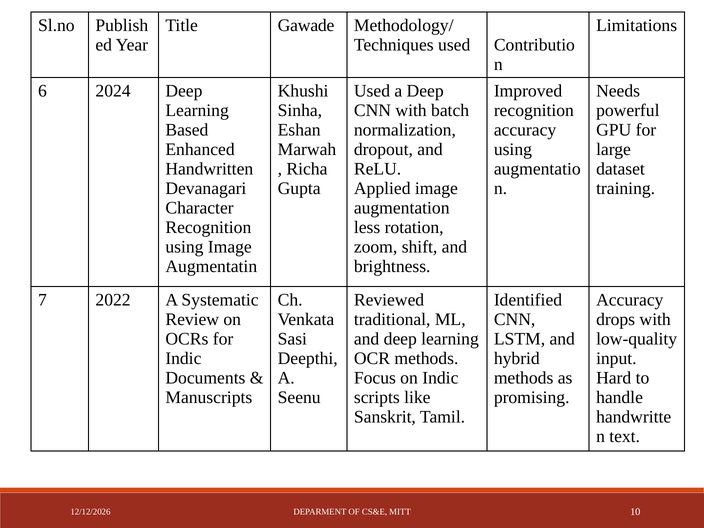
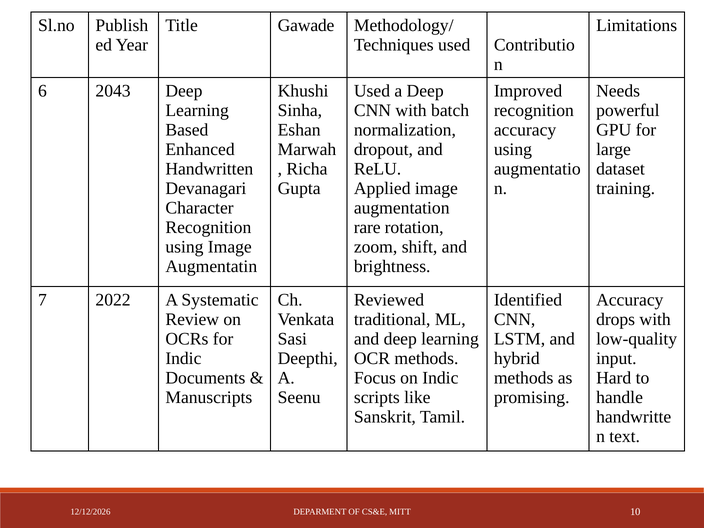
2024: 2024 -> 2043 (113, 91)
less: less -> rare (367, 227)
